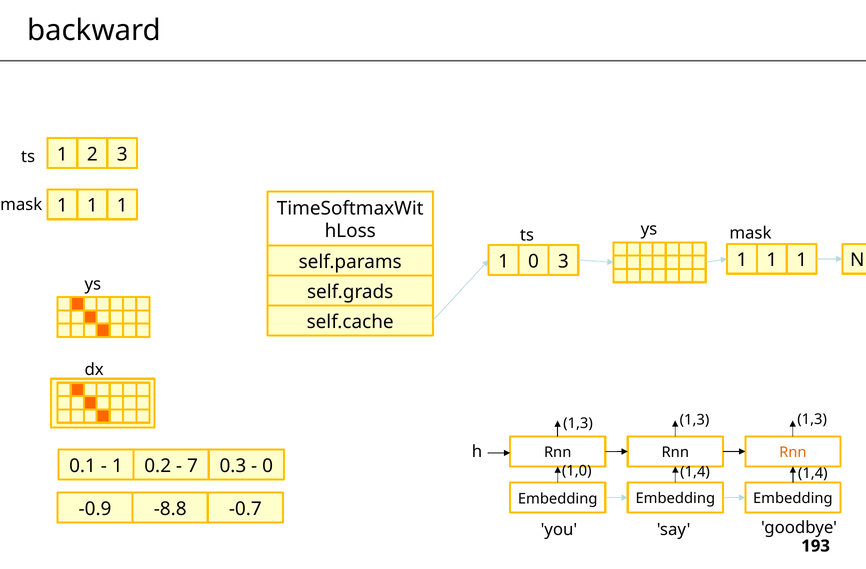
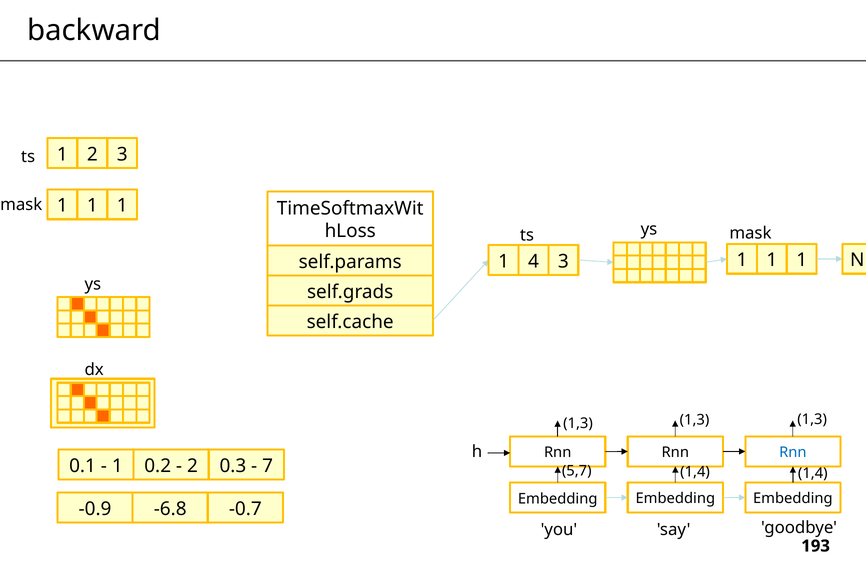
1 0: 0 -> 4 (534, 261)
Rnn colour: orange -> blue (793, 452)
7: 7 -> 2 (192, 466)
0: 0 -> 7 (268, 466)
1,0: 1,0 -> 5,7 (577, 471)
-8.8: -8.8 -> -6.8 (170, 509)
